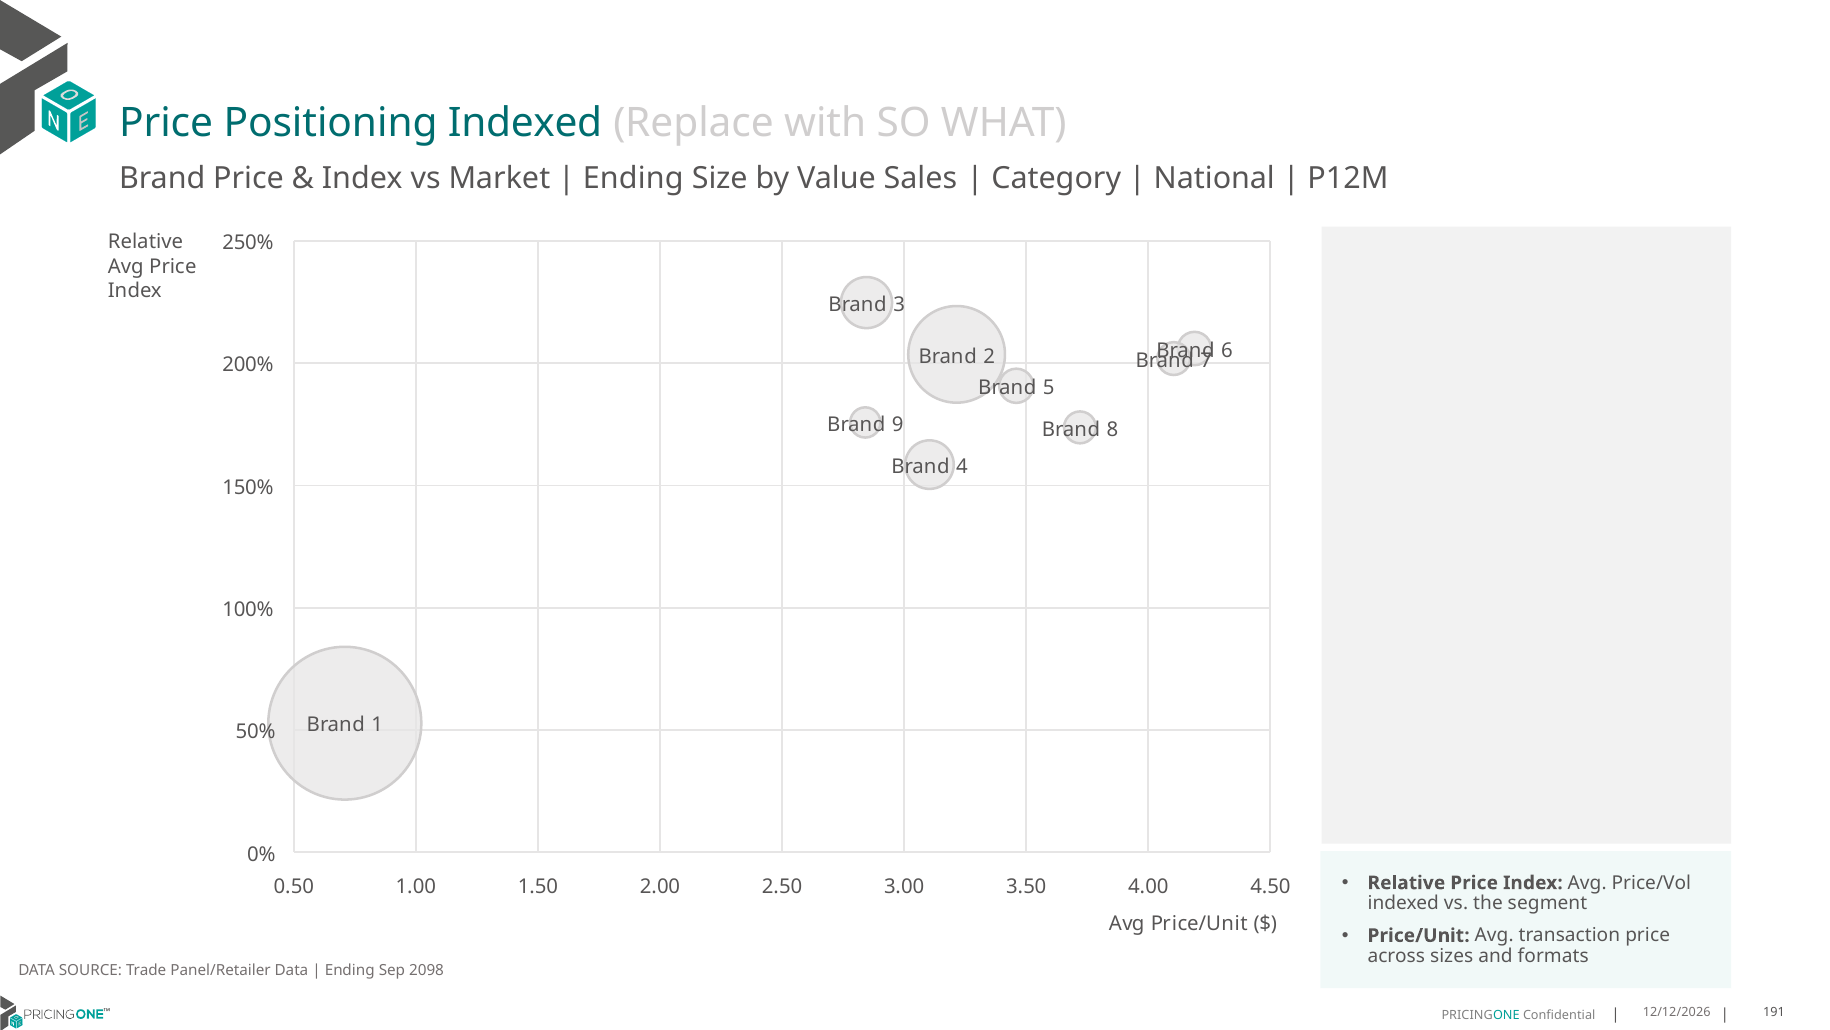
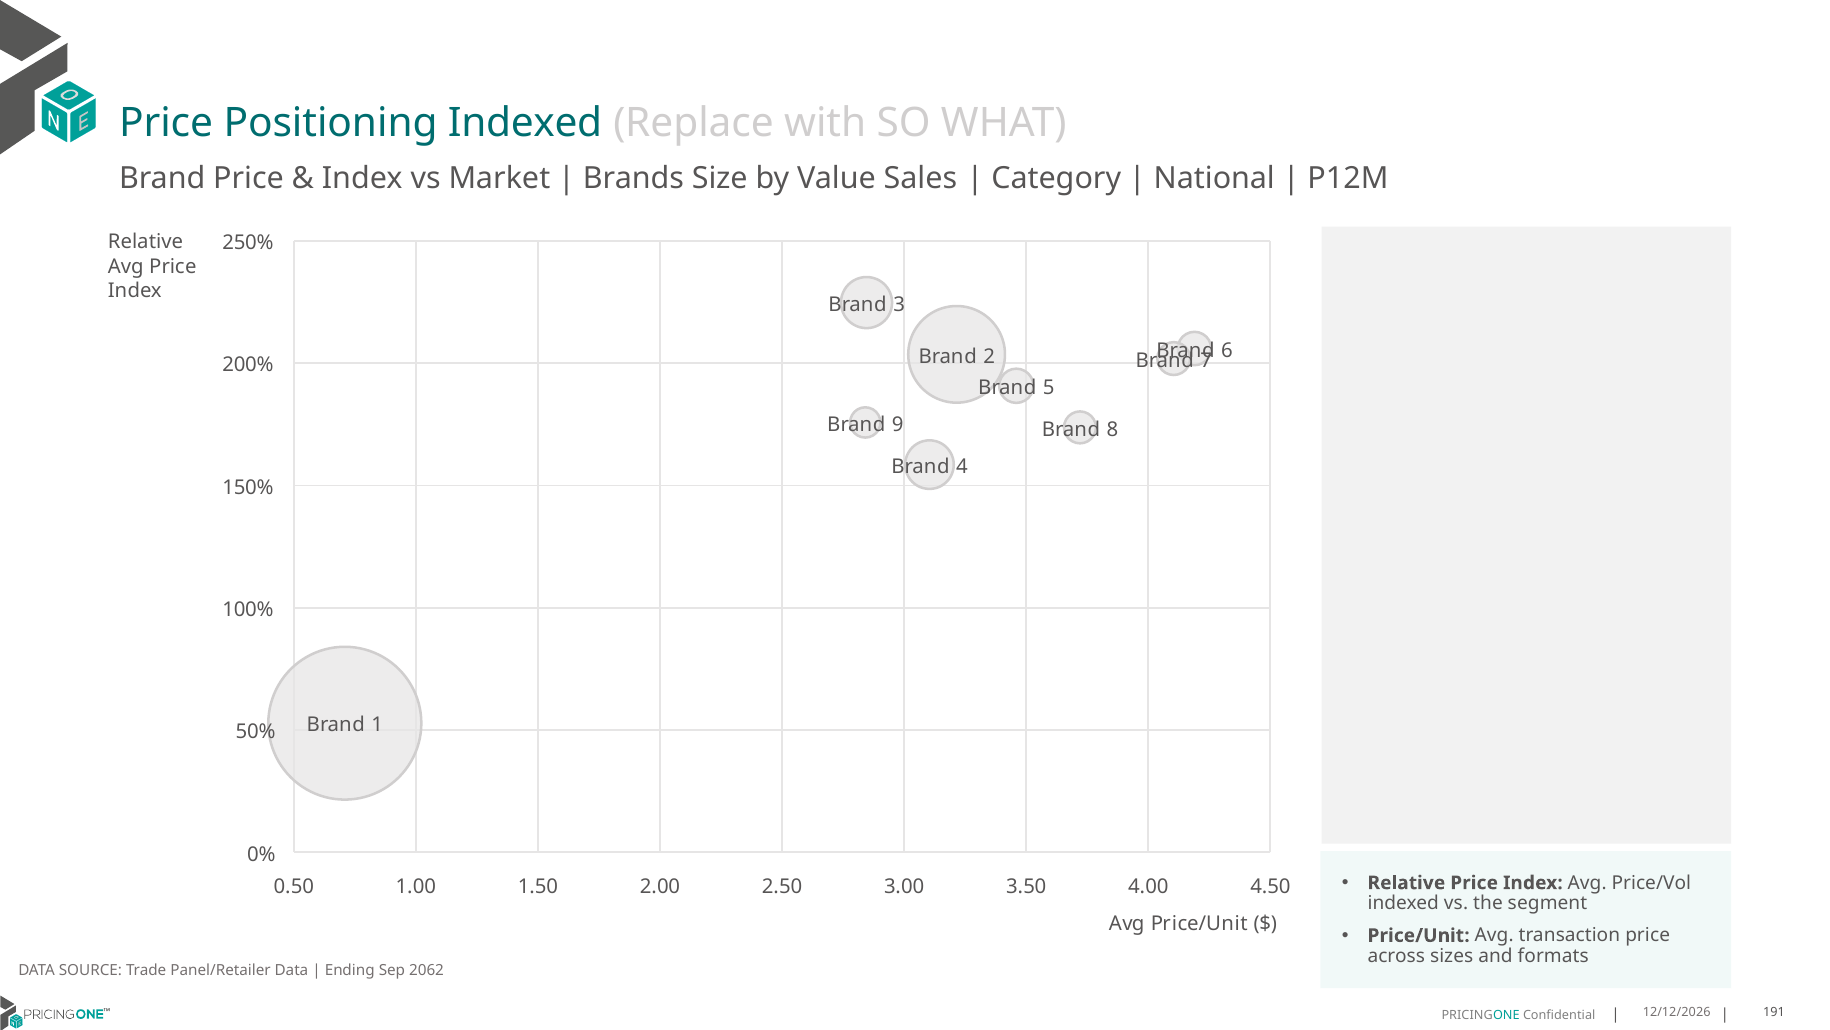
Ending: Ending -> Brands (633, 178)
2098: 2098 -> 2062 (427, 970)
